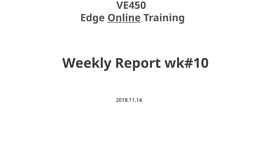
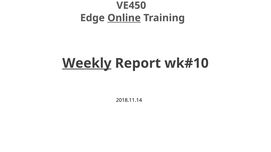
Weekly underline: none -> present (87, 63)
